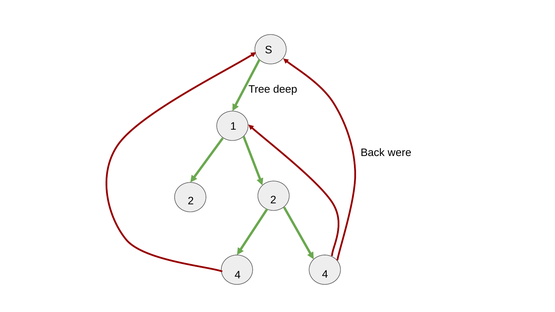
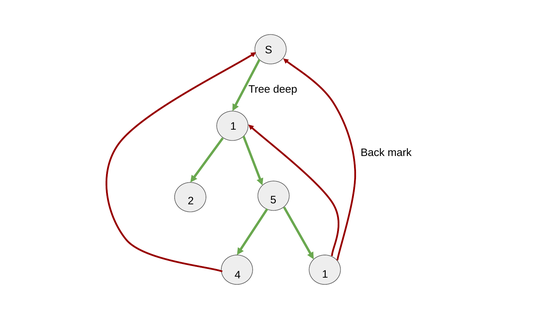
were: were -> mark (400, 153)
2 2: 2 -> 5 (273, 200)
4 4: 4 -> 1 (325, 274)
